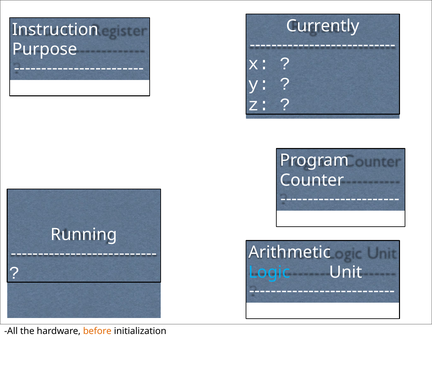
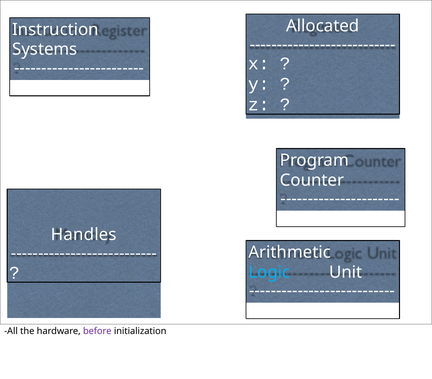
Currently: Currently -> Allocated (323, 26)
Purpose: Purpose -> Systems (45, 49)
Running: Running -> Handles (84, 235)
before colour: orange -> purple (97, 331)
